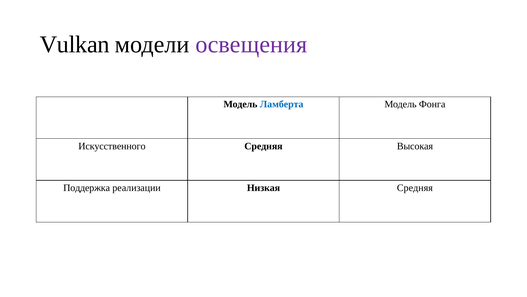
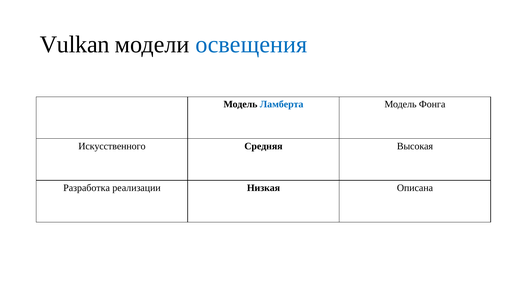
освещения colour: purple -> blue (251, 44)
Поддержка: Поддержка -> Разработка (87, 188)
Низкая Средняя: Средняя -> Описана (415, 188)
